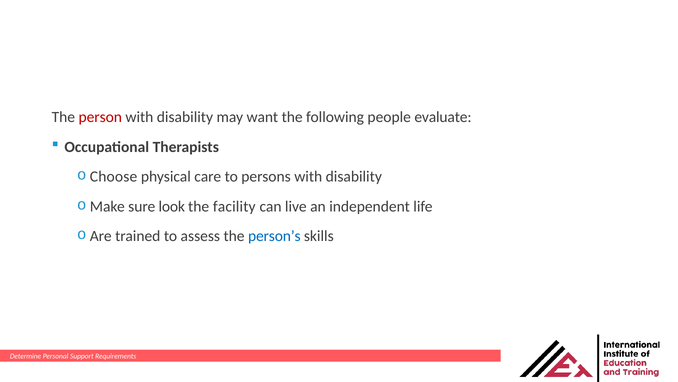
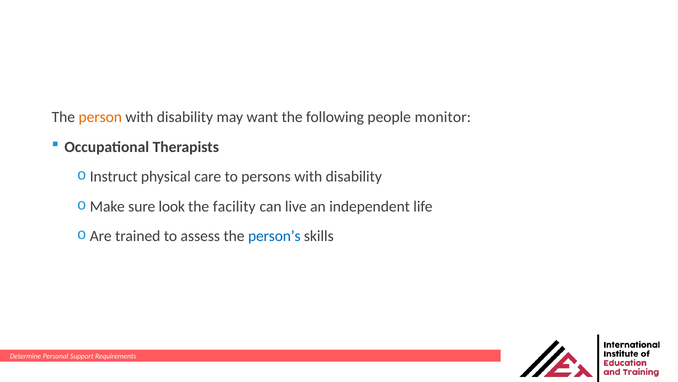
person colour: red -> orange (100, 117)
evaluate: evaluate -> monitor (443, 117)
Choose: Choose -> Instruct (114, 176)
